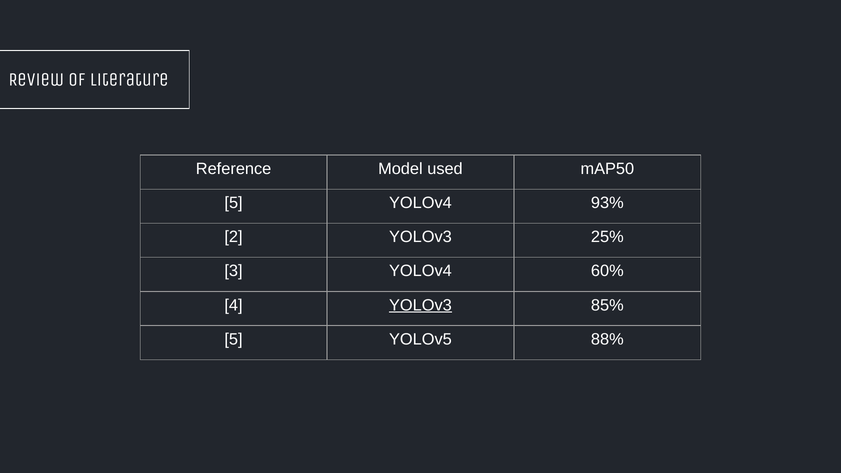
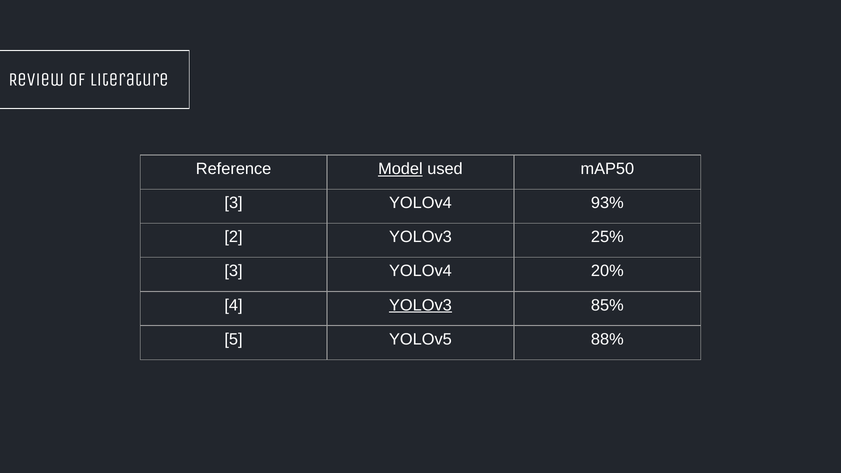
Model underline: none -> present (400, 169)
5: 5 -> 3 (234, 203)
60%: 60% -> 20% (607, 271)
